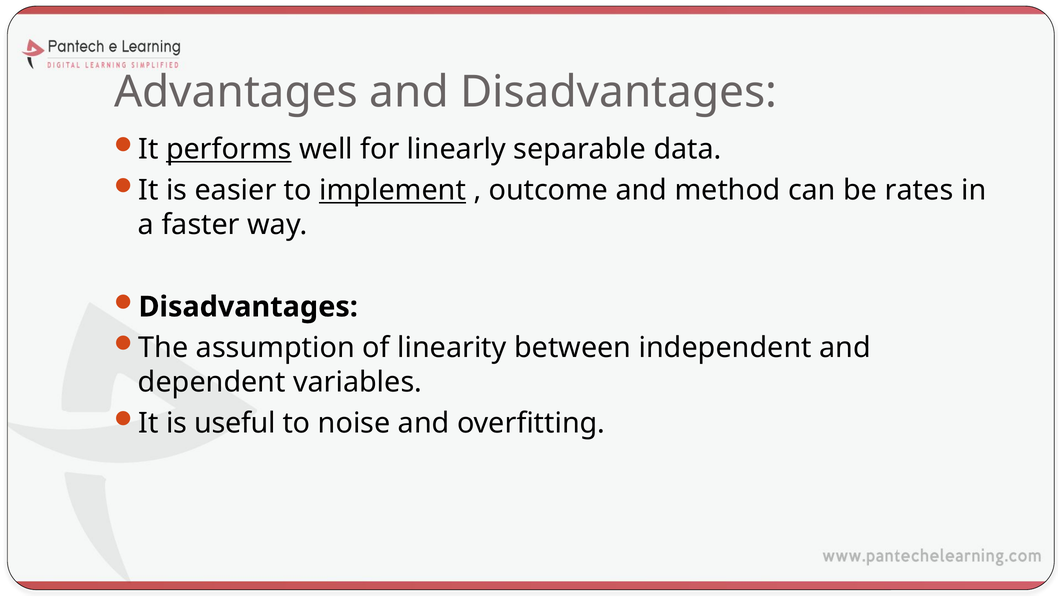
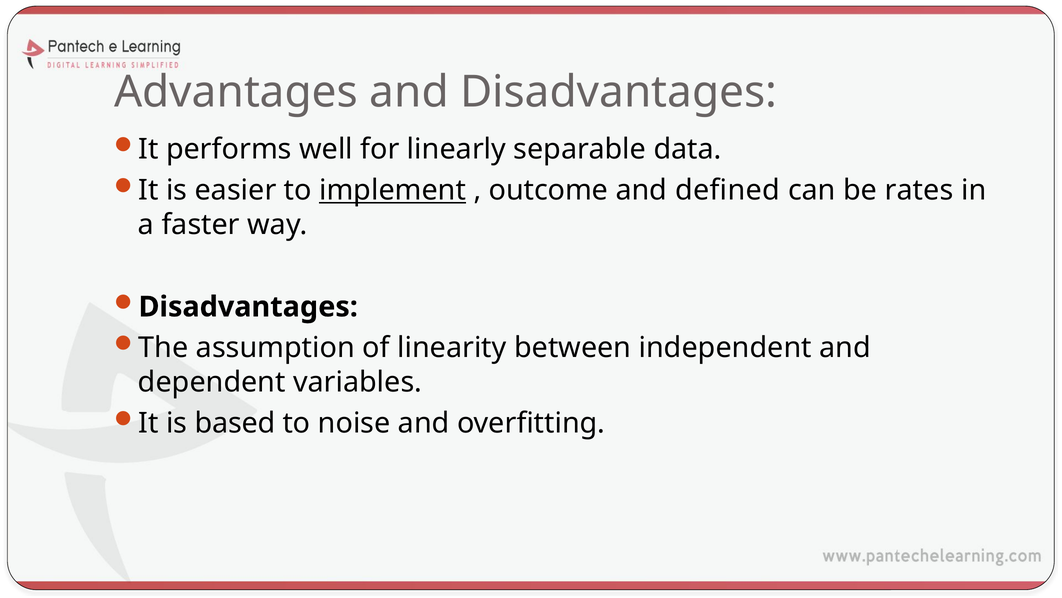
performs underline: present -> none (229, 149)
method: method -> defined (727, 190)
useful: useful -> based (235, 423)
